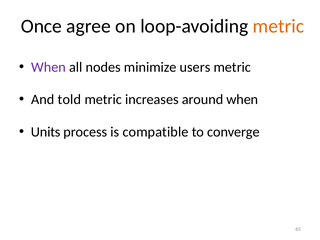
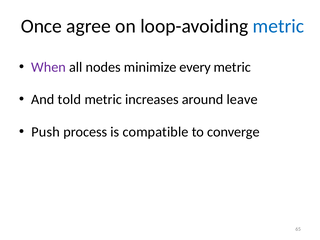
metric colour: orange -> blue (278, 26)
users: users -> every (195, 67)
around when: when -> leave (242, 99)
Units: Units -> Push (46, 132)
